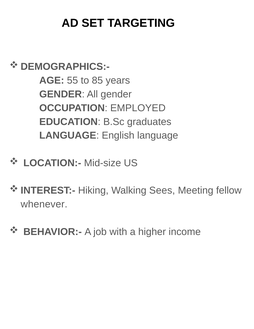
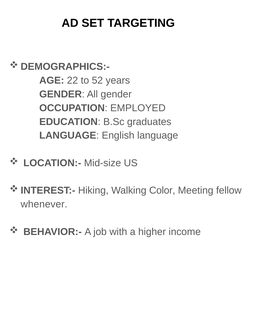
55: 55 -> 22 (72, 80)
85: 85 -> 52 (97, 80)
Sees: Sees -> Color (162, 190)
